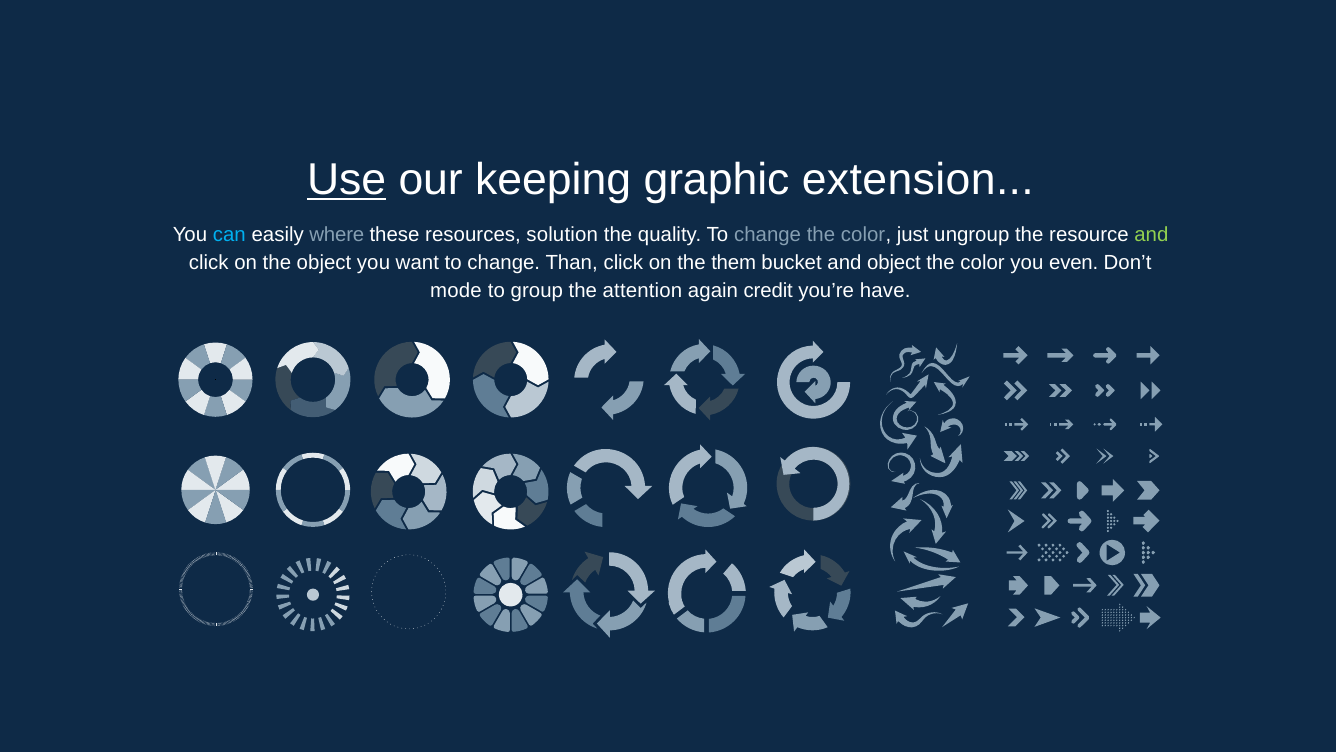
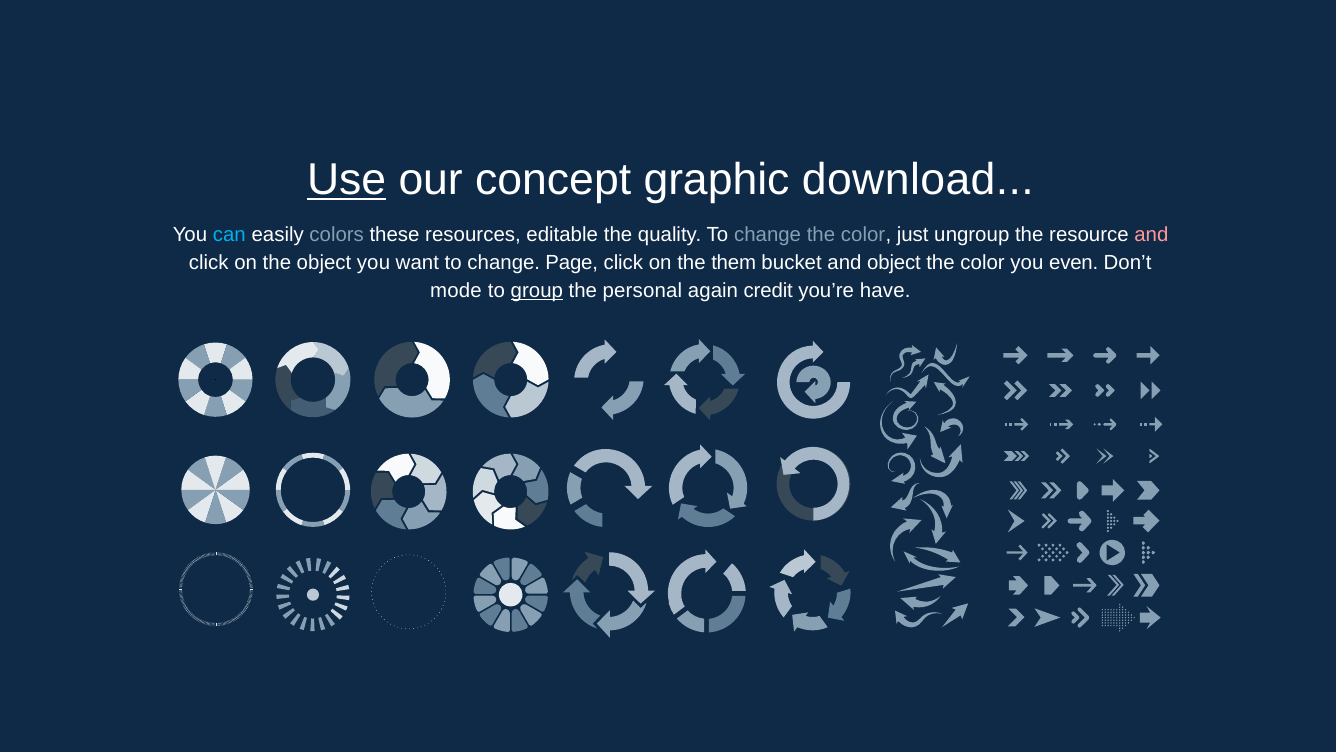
keeping: keeping -> concept (553, 180)
extension: extension -> download (918, 180)
where: where -> colors (337, 234)
solution: solution -> editable (562, 234)
and colour: light green -> pink (1151, 234)
Than: Than -> Page (572, 263)
group underline: none -> present (537, 291)
attention: attention -> personal (642, 291)
